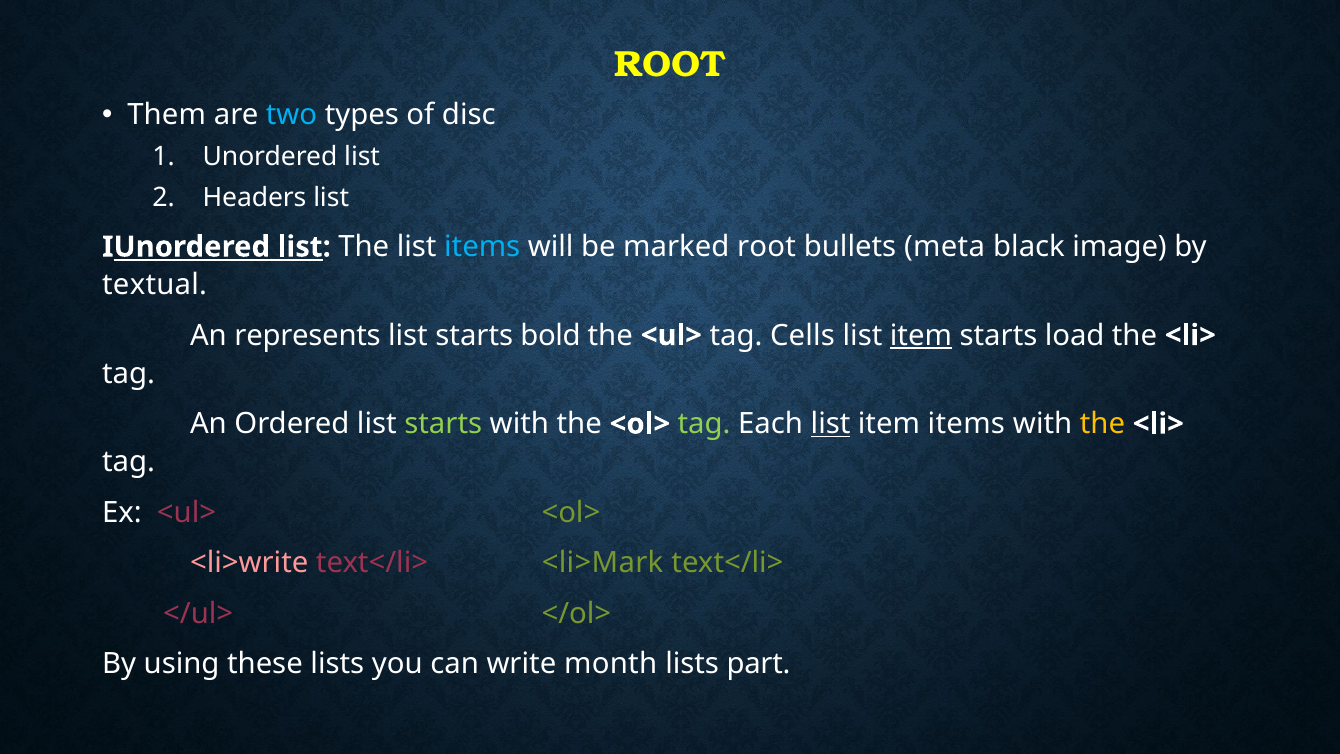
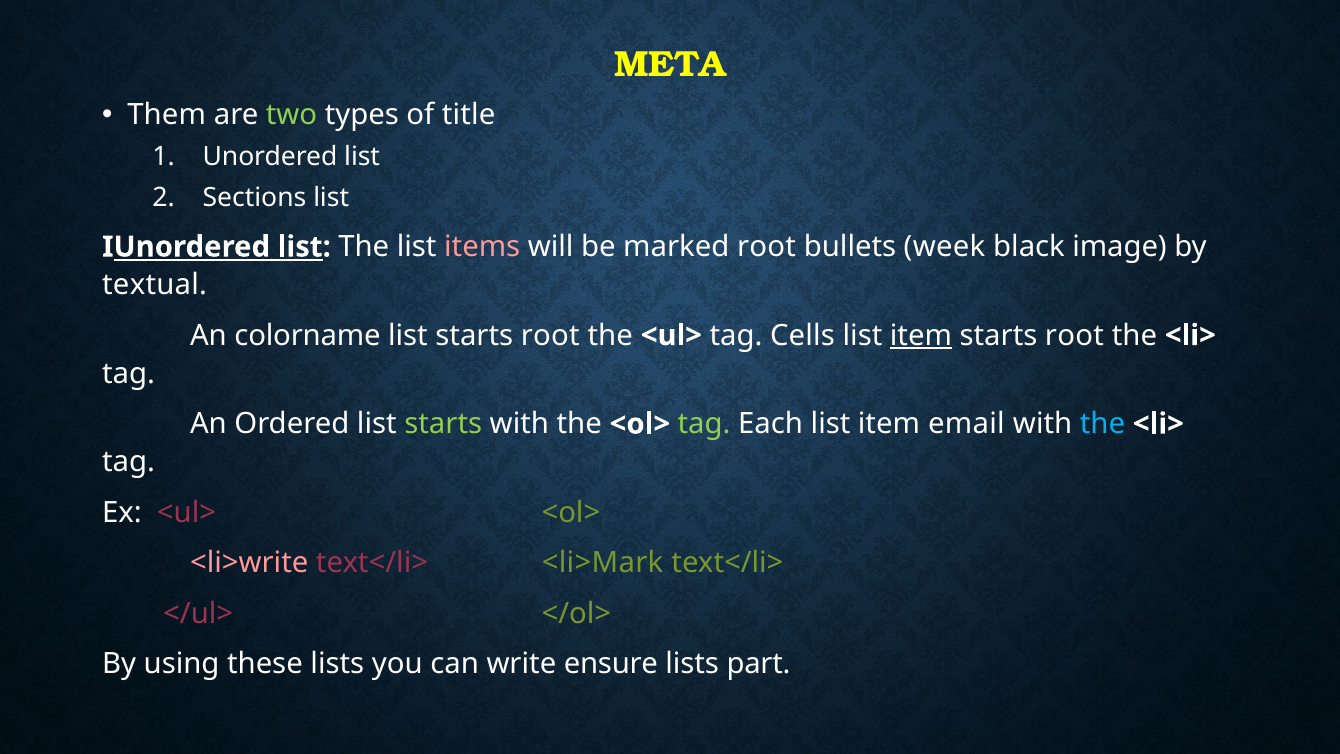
ROOT: ROOT -> META (670, 64)
two colour: light blue -> light green (292, 115)
disc: disc -> title (469, 115)
Headers: Headers -> Sections (255, 198)
items colour: light blue -> pink (482, 247)
meta: meta -> week (945, 247)
represents: represents -> colorname (308, 335)
list starts bold: bold -> root (550, 335)
load: load -> root (1074, 335)
list underline: present -> none (831, 424)
item items: items -> email (966, 424)
the colour: yellow -> light blue (1103, 424)
month: month -> ensure (611, 664)
